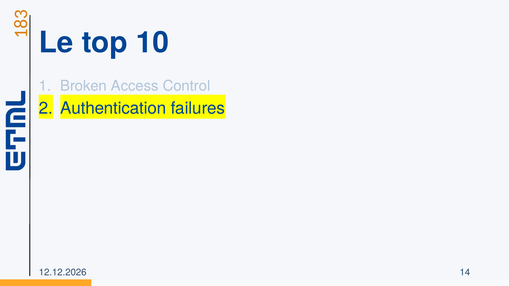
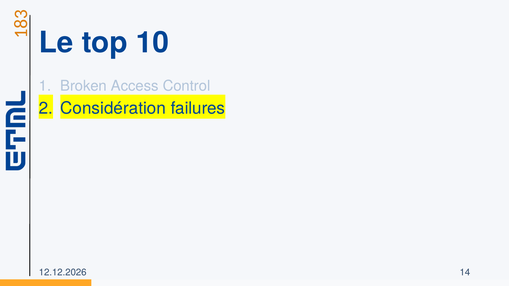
Authentication: Authentication -> Considération (113, 109)
